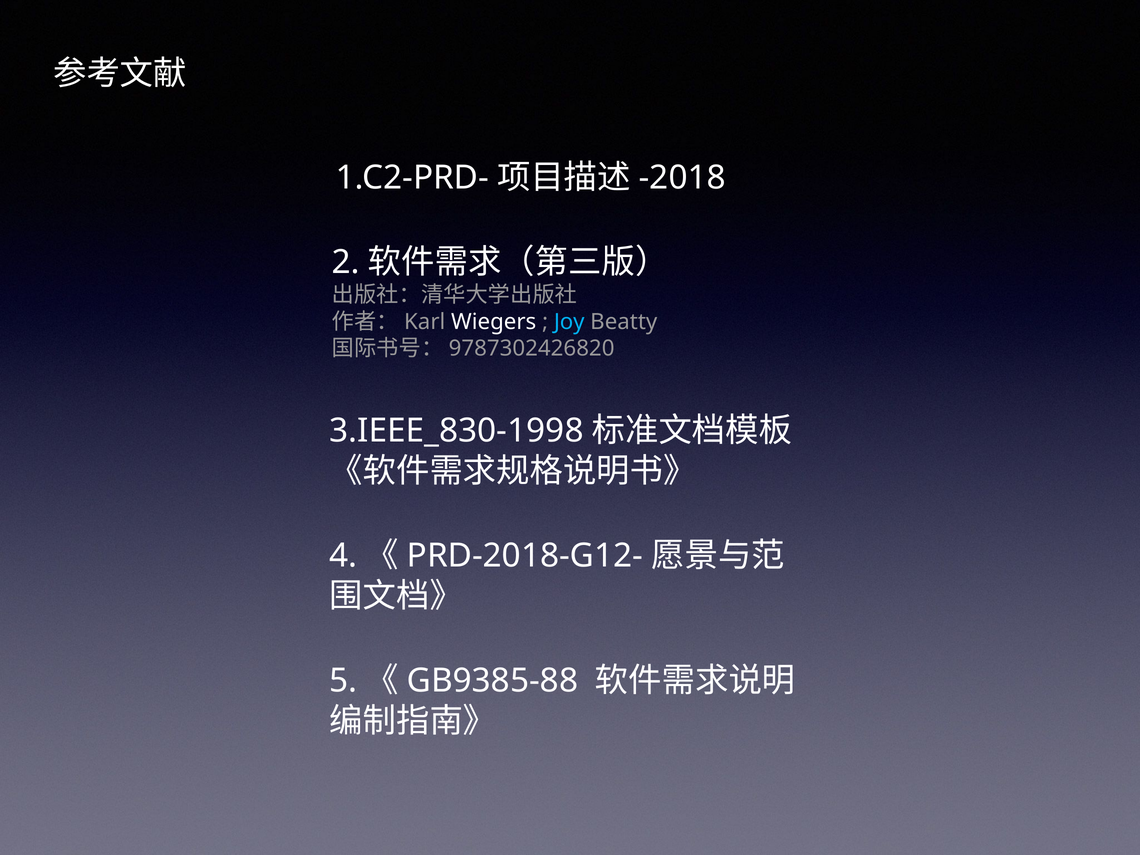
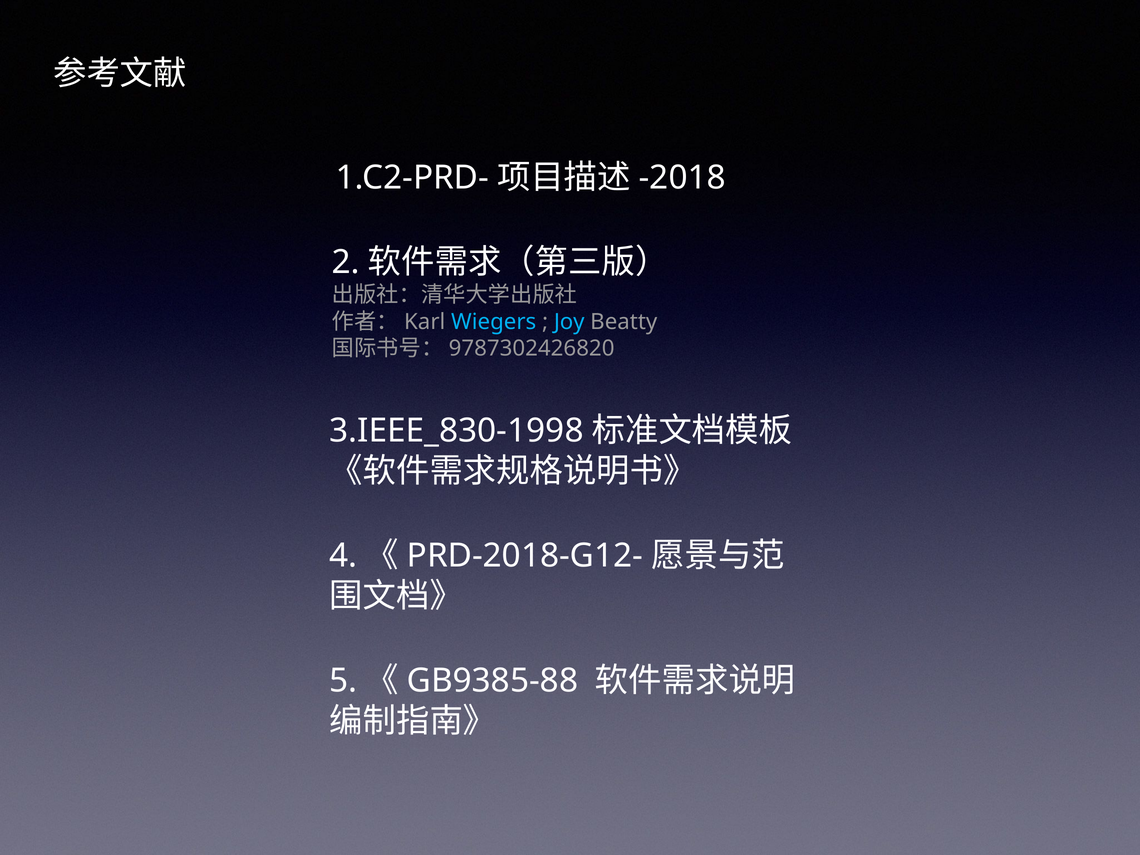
Wiegers colour: white -> light blue (494, 322)
